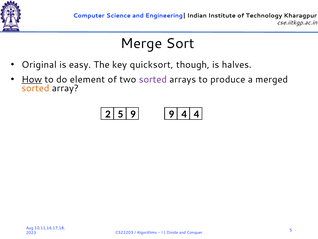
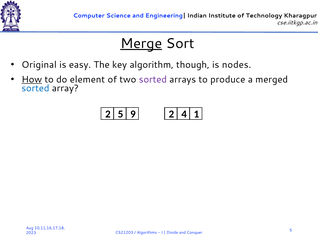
Merge underline: none -> present (141, 43)
quicksort: quicksort -> algorithm (152, 65)
halves: halves -> nodes (237, 65)
sorted colour: orange -> blue (35, 88)
9 9: 9 -> 2 (171, 114)
4 4: 4 -> 1 (196, 114)
